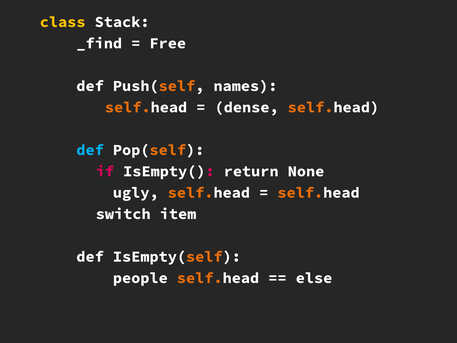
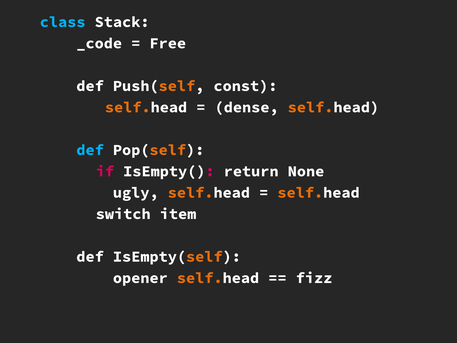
class colour: yellow -> light blue (63, 22)
_find: _find -> _code (99, 43)
names: names -> const (245, 86)
people: people -> opener (140, 278)
else: else -> fizz (314, 278)
